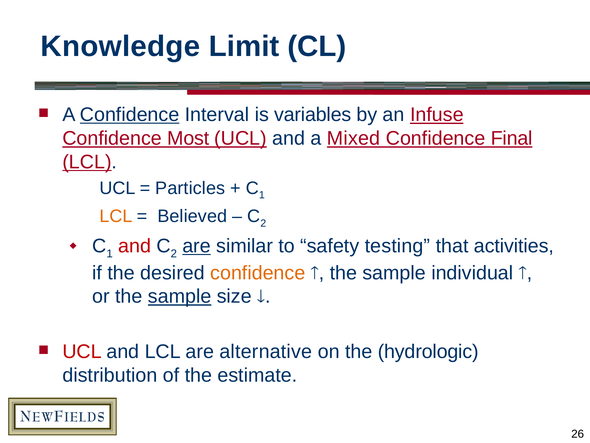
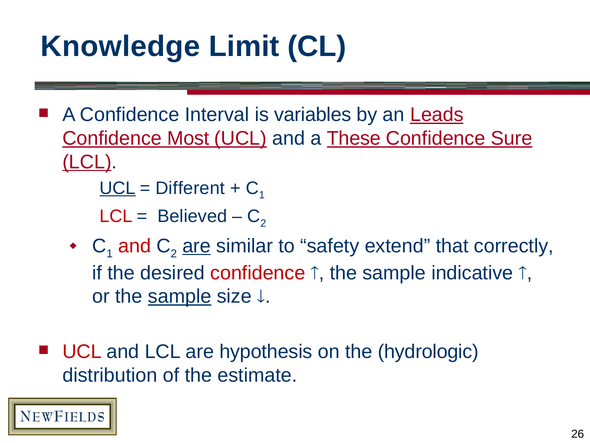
Confidence underline: present -> none (130, 115)
Infuse: Infuse -> Leads (437, 115)
Mixed: Mixed -> These (354, 138)
Final: Final -> Sure (512, 138)
UCL underline: none -> present (118, 188)
Particles: Particles -> Different (190, 188)
LCL colour: orange -> red (116, 216)
testing: testing -> extend (397, 246)
activities: activities -> correctly (514, 246)
confidence colour: orange -> red (258, 273)
individual: individual -> indicative (472, 273)
alternative: alternative -> hypothesis (266, 351)
